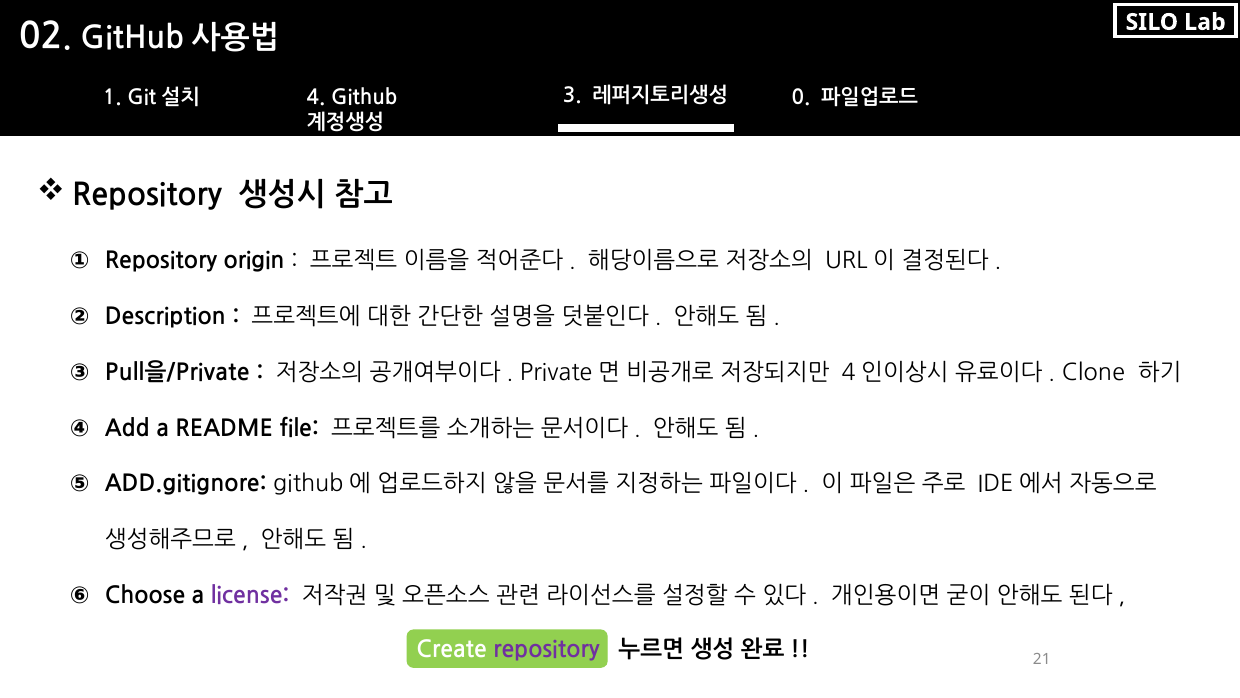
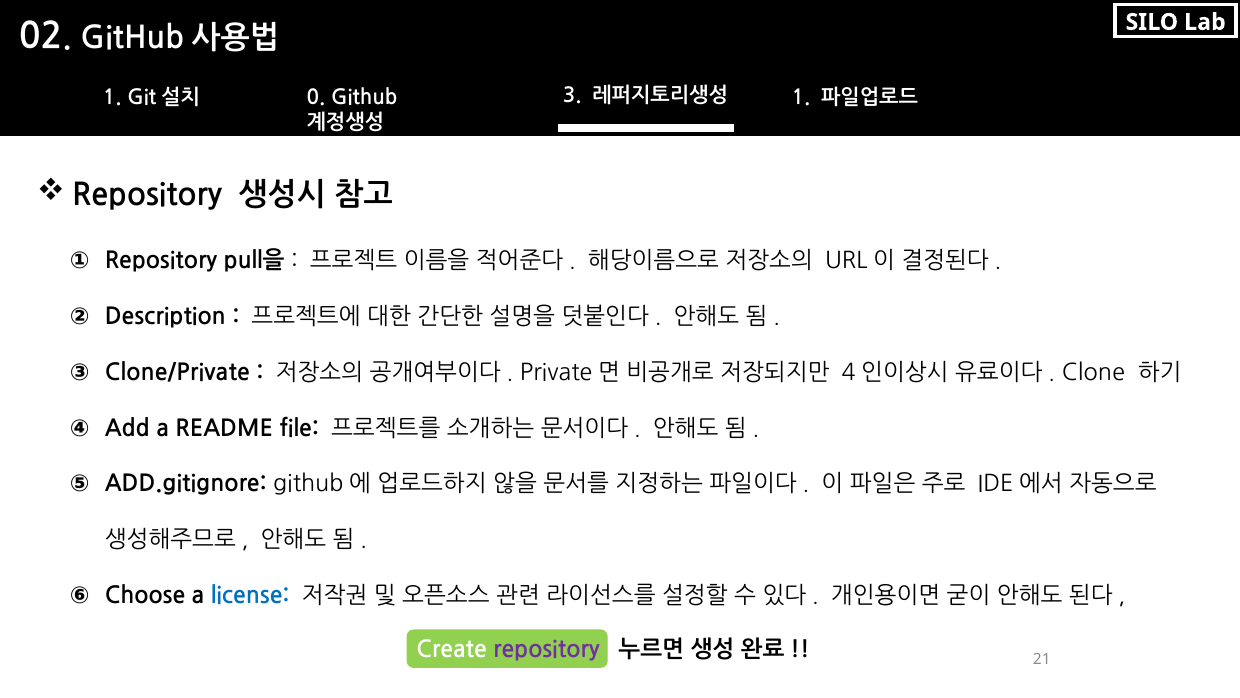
0: 0 -> 1 (801, 98)
4: 4 -> 0 (316, 98)
origin: origin -> pull을 (254, 261)
Pull을/Private: Pull을/Private -> Clone/Private (177, 372)
license colour: purple -> blue (250, 595)
